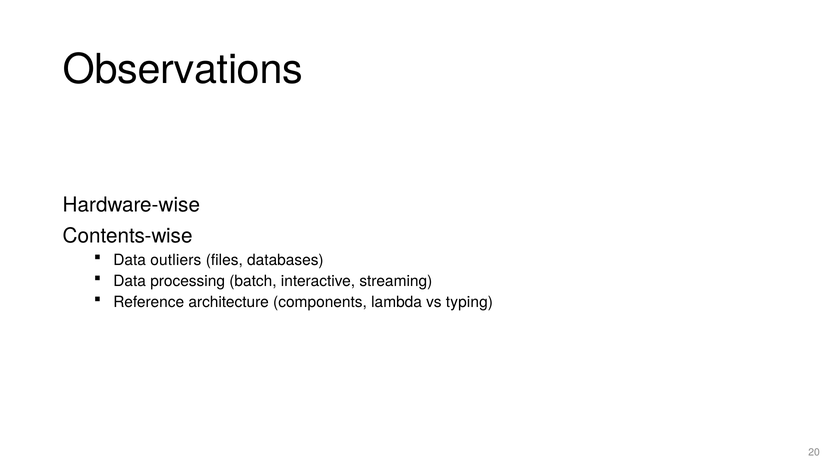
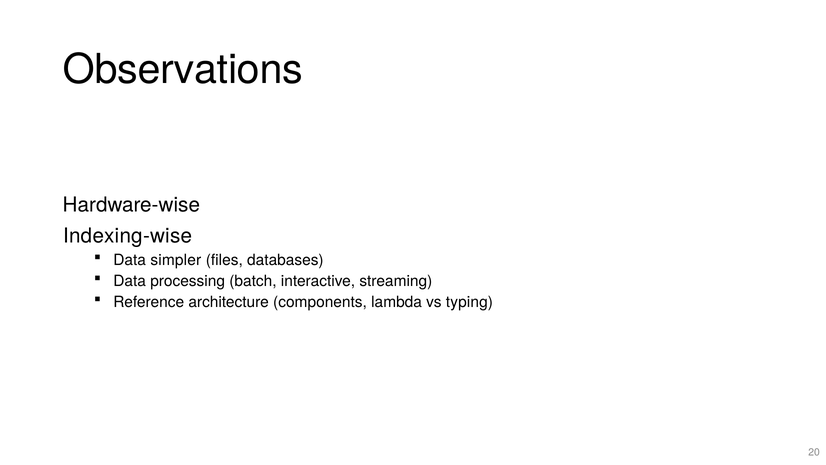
Contents-wise: Contents-wise -> Indexing-wise (128, 236)
outliers: outliers -> simpler (176, 260)
